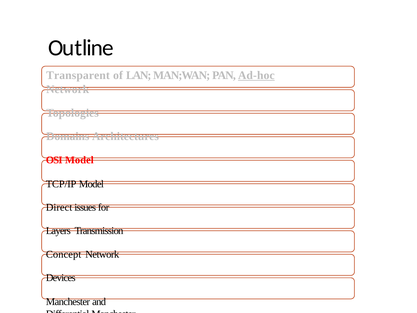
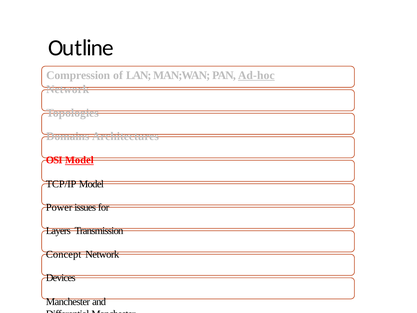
Transparent: Transparent -> Compression (78, 75)
Model underline: none -> present (79, 160)
Direct: Direct -> Power (59, 207)
